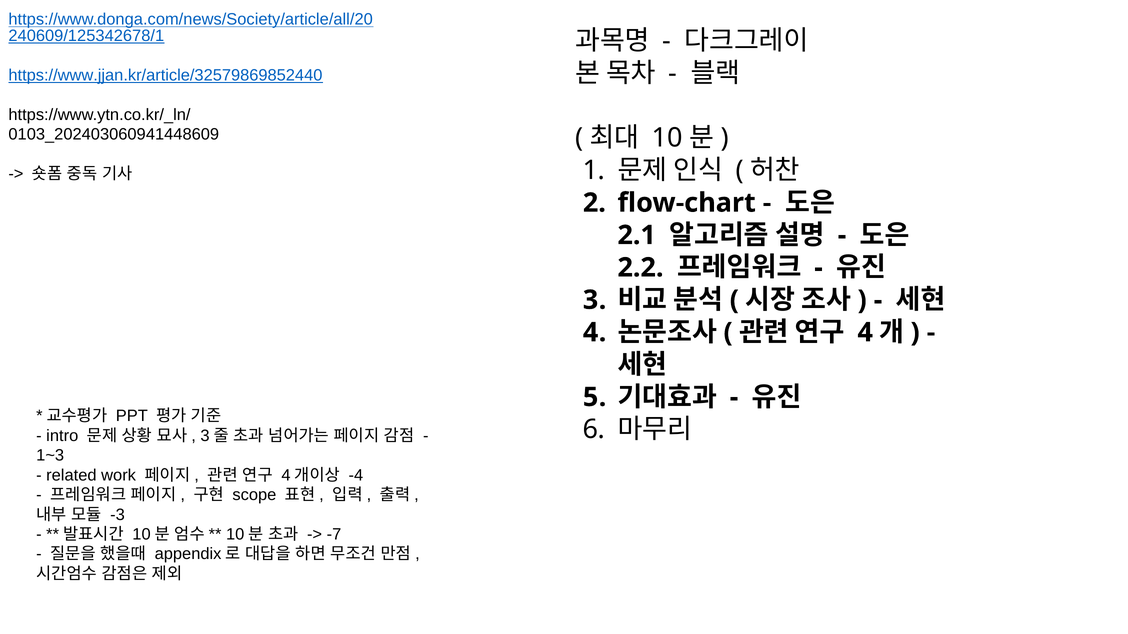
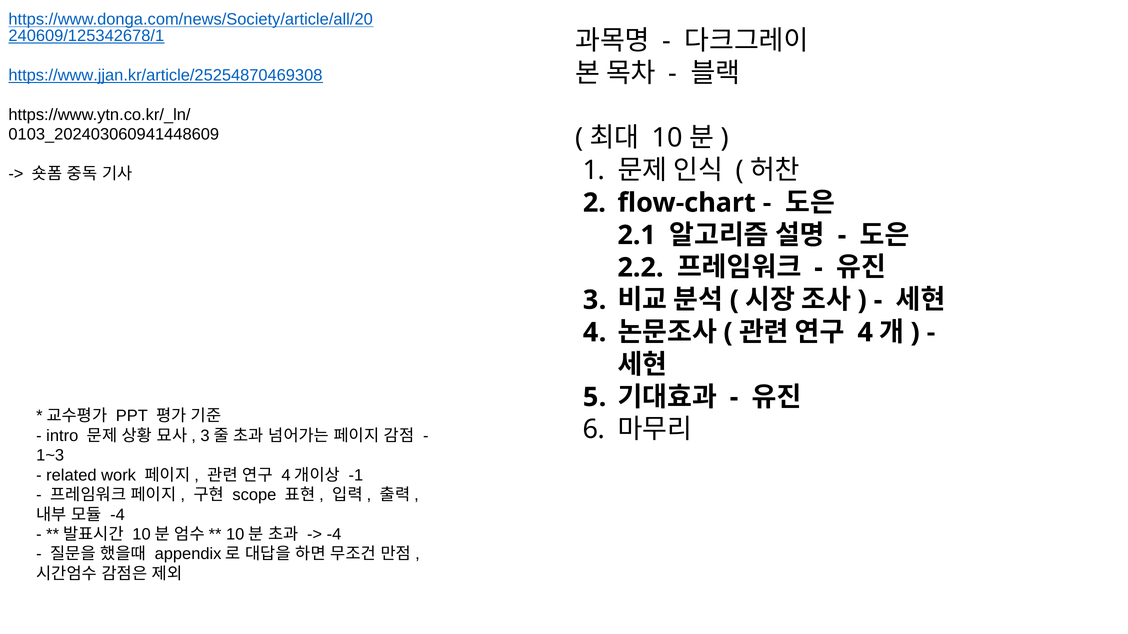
https://www.jjan.kr/article/32579869852440: https://www.jjan.kr/article/32579869852440 -> https://www.jjan.kr/article/25254870469308 (165, 75)
-4: -4 -> -1 (356, 475)
-3: -3 -> -4 (118, 515)
-7: -7 -> -4 (334, 535)
